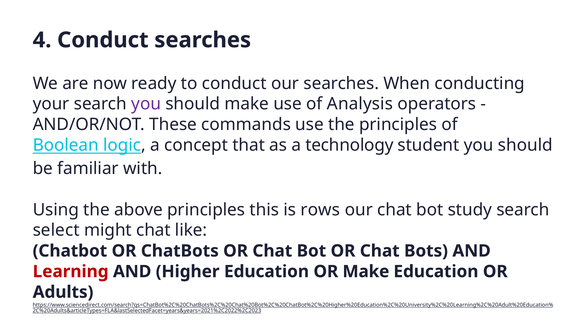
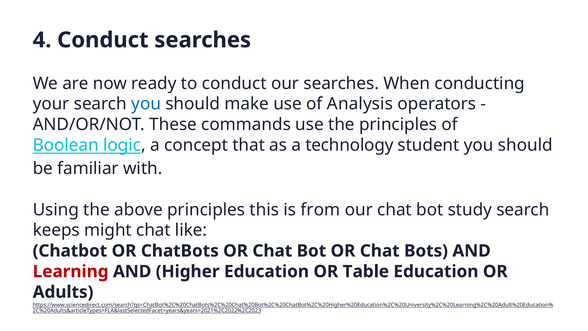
you colour: purple -> blue (146, 104)
rows: rows -> from (320, 210)
select: select -> keeps (56, 230)
OR Make: Make -> Table (366, 271)
